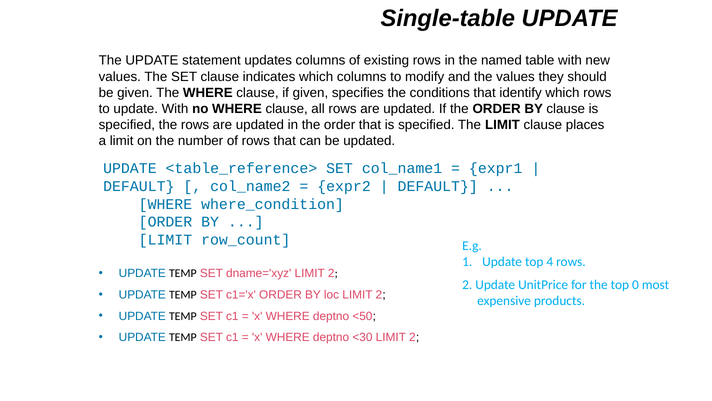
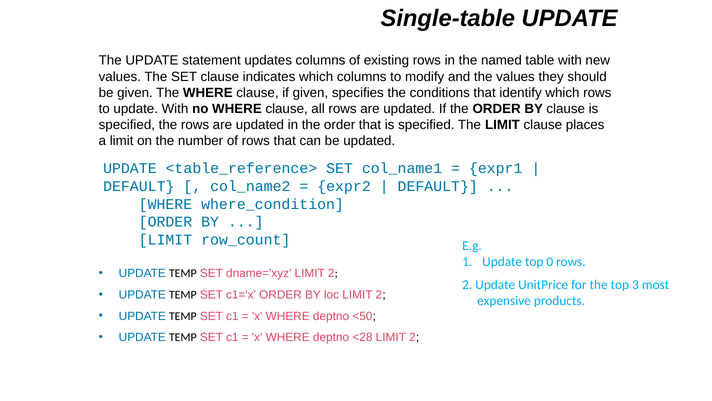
4: 4 -> 0 (550, 261)
0: 0 -> 3 (635, 285)
<30: <30 -> <28 (362, 337)
